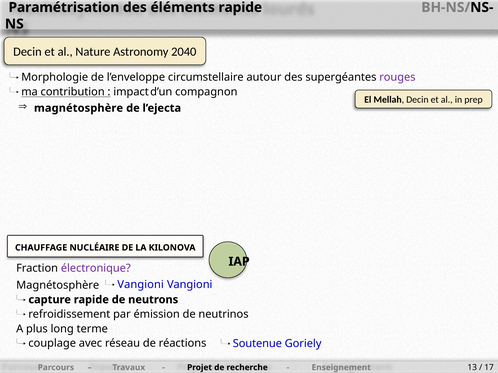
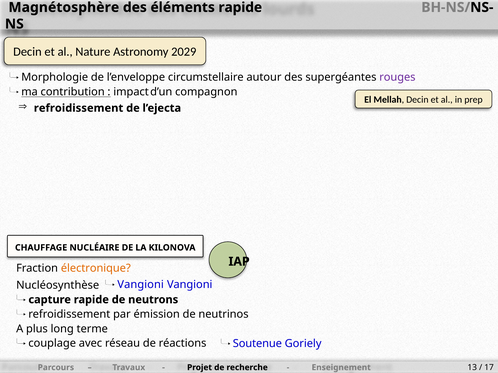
Paramétrisation: Paramétrisation -> Magnétosphère (64, 7)
2040: 2040 -> 2029 (184, 52)
magnétosphère: magnétosphère -> refroidissement (79, 108)
électronique colour: purple -> orange (96, 268)
Magnétosphère: Magnétosphère -> Nucléosynthèse (58, 285)
